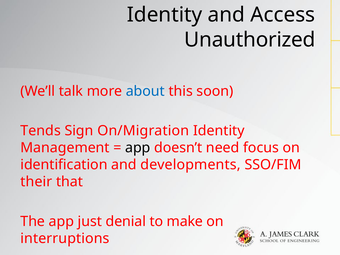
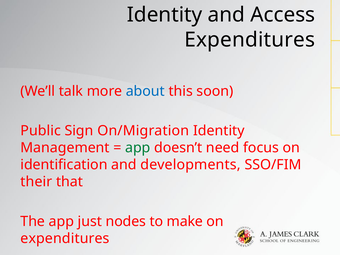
Unauthorized: Unauthorized -> Expenditures (250, 40)
Tends: Tends -> Public (41, 131)
app colour: black -> green (138, 148)
denial: denial -> nodes (126, 221)
interruptions: interruptions -> expenditures (65, 238)
